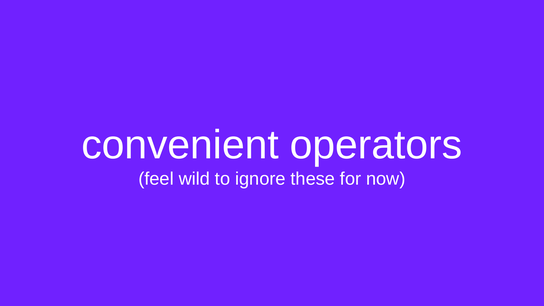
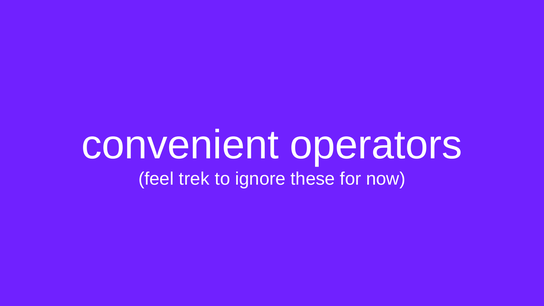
wild: wild -> trek (194, 179)
